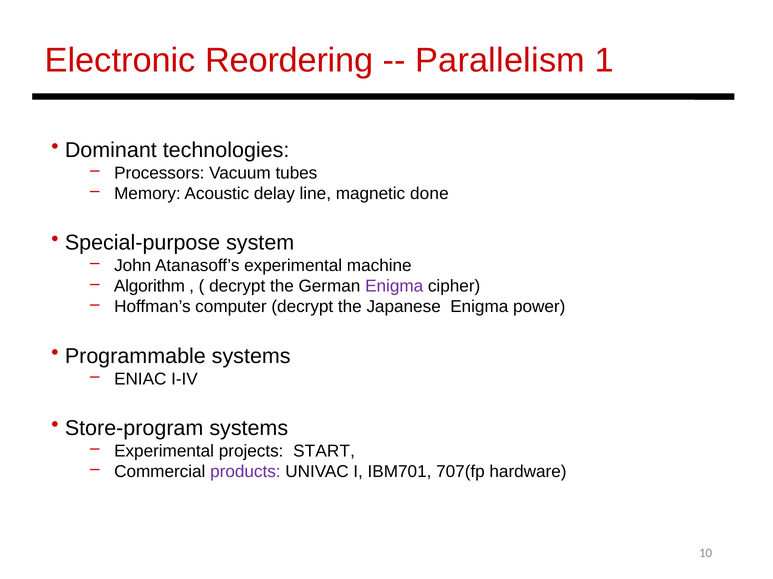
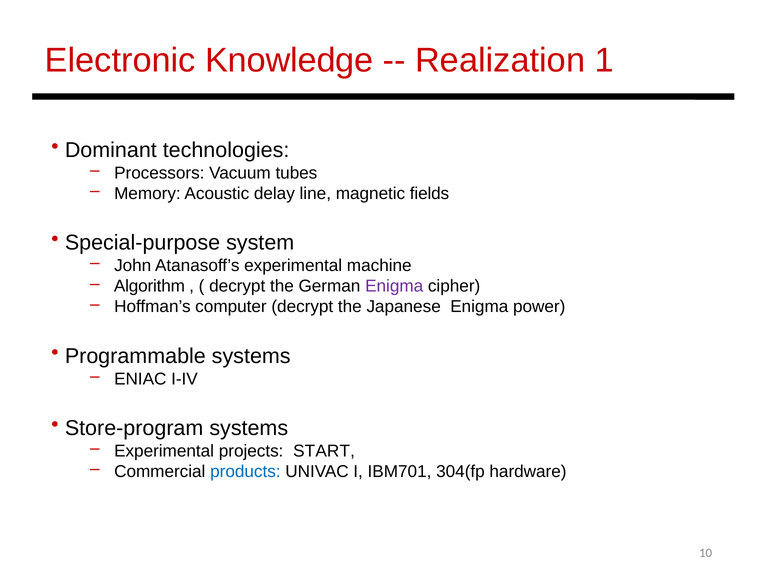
Reordering: Reordering -> Knowledge (289, 60)
Parallelism: Parallelism -> Realization (500, 60)
done: done -> fields (430, 194)
products colour: purple -> blue (245, 472)
707(fp: 707(fp -> 304(fp (460, 472)
